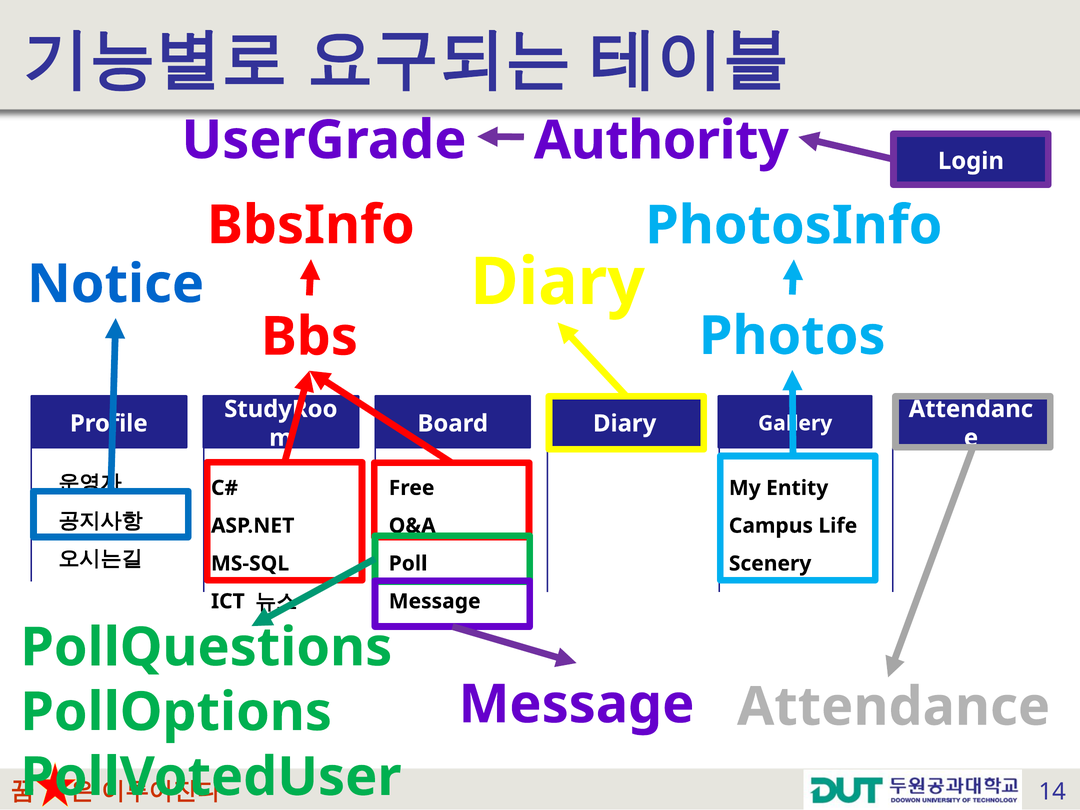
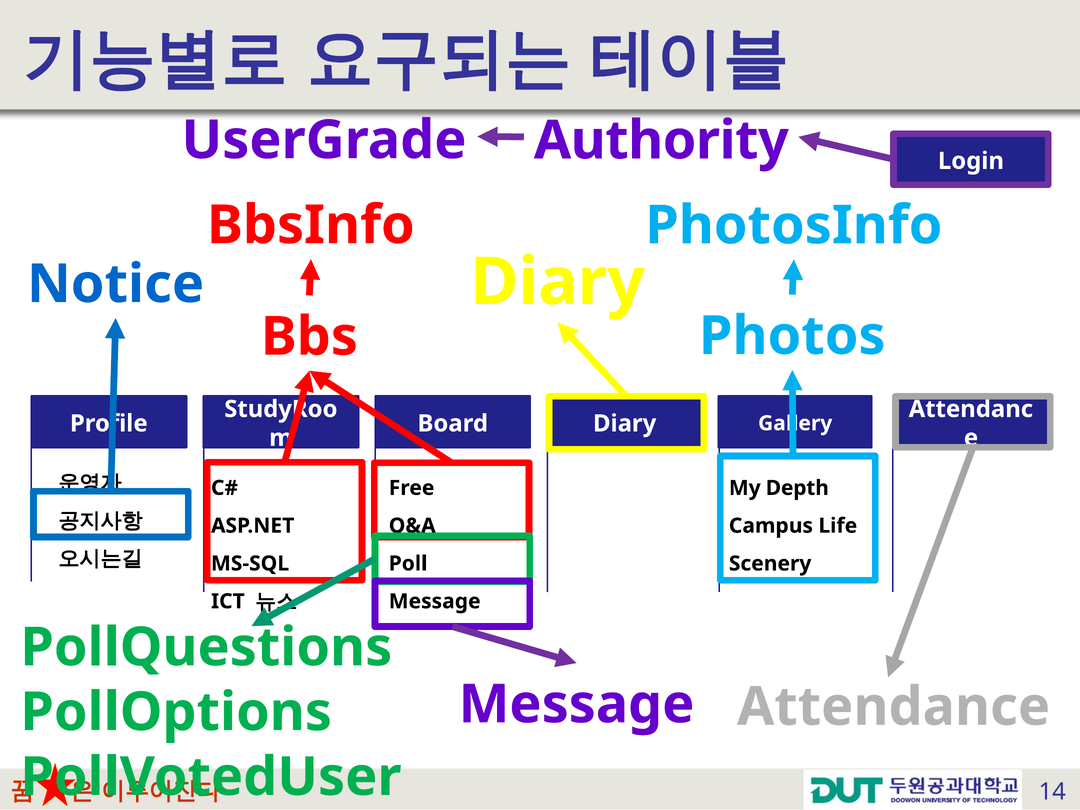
Entity: Entity -> Depth (797, 488)
